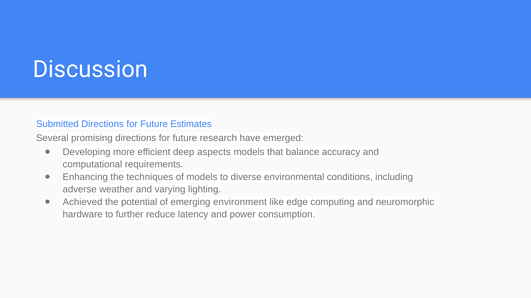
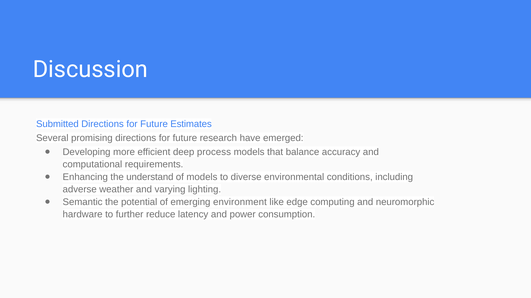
aspects: aspects -> process (214, 152)
techniques: techniques -> understand (150, 177)
Achieved: Achieved -> Semantic (83, 202)
